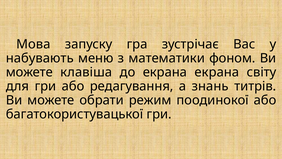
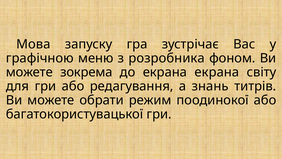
набувають: набувають -> графічною (40, 58)
математики: математики -> розробника (167, 58)
клавіша: клавіша -> зокрема (86, 72)
